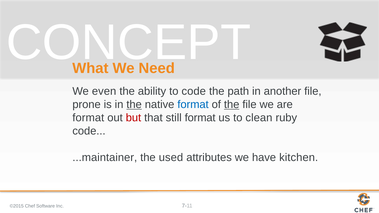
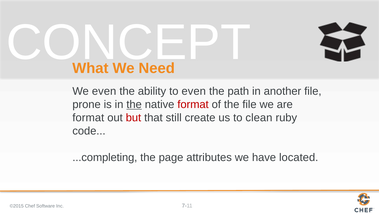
to code: code -> even (194, 91)
format colour: blue -> red (193, 105)
the underline: present -> none (232, 105)
still format: format -> create (200, 118)
...maintainer: ...maintainer -> ...completing (105, 158)
used: used -> page (171, 158)
kitchen: kitchen -> located (299, 158)
